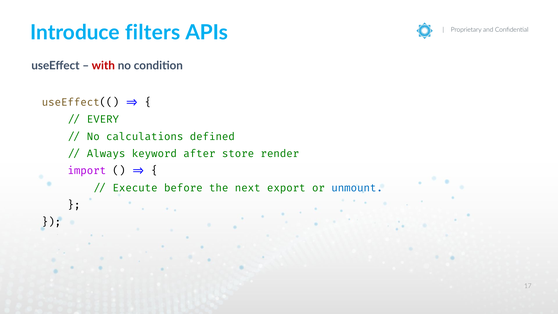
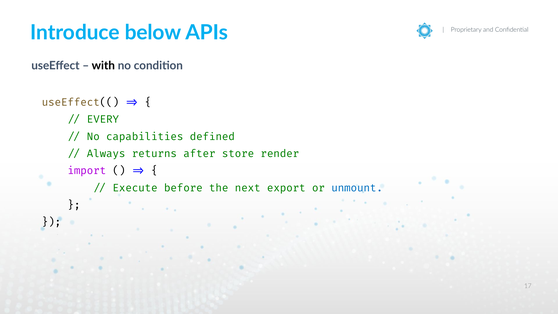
filters: filters -> below (153, 33)
with colour: red -> black (103, 66)
calculations: calculations -> capabilities (145, 137)
keyword: keyword -> returns (154, 154)
